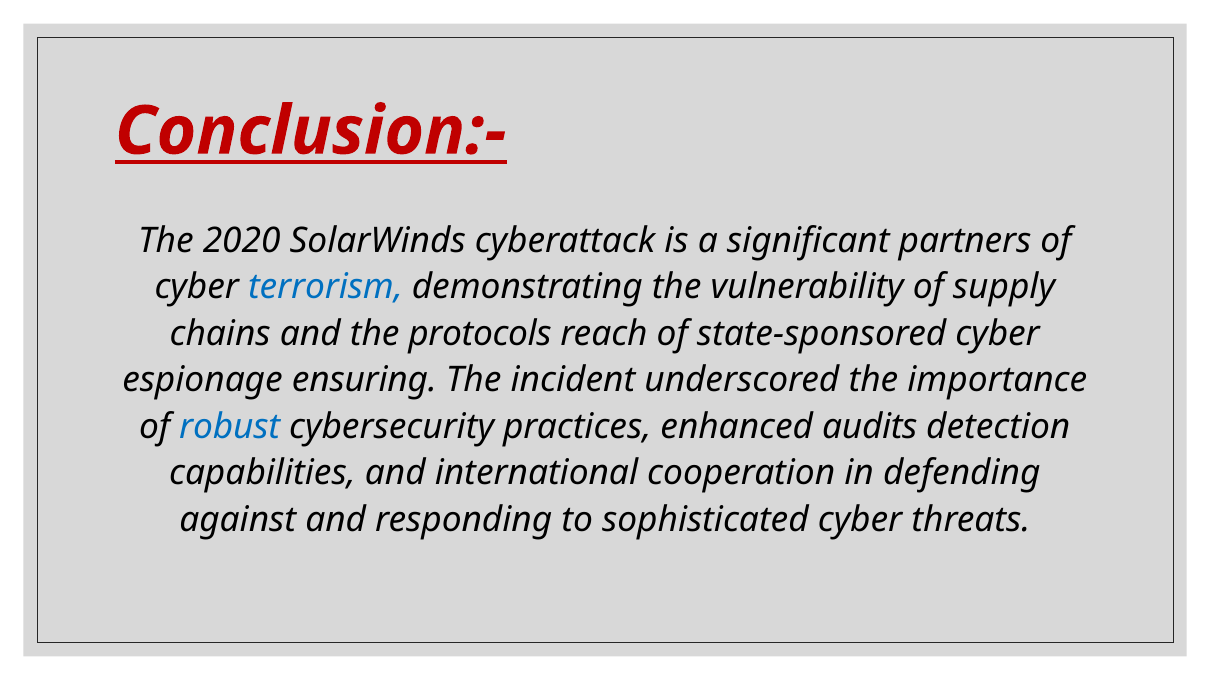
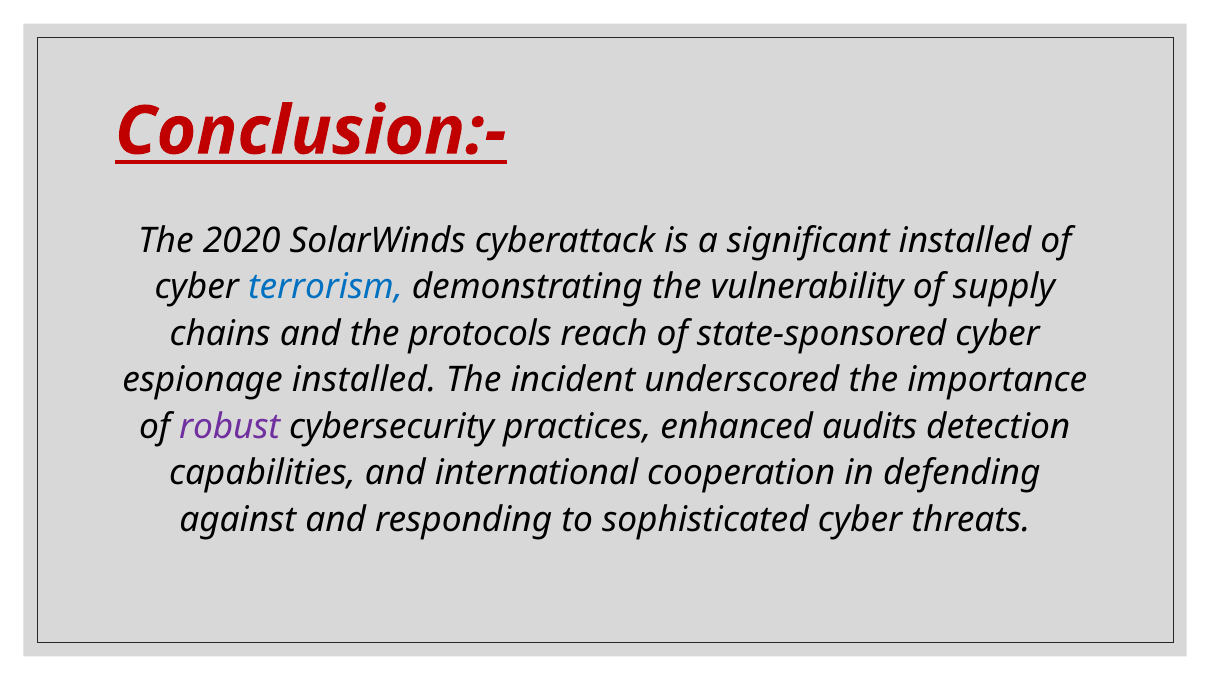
significant partners: partners -> installed (965, 241)
espionage ensuring: ensuring -> installed (364, 381)
robust colour: blue -> purple (230, 427)
